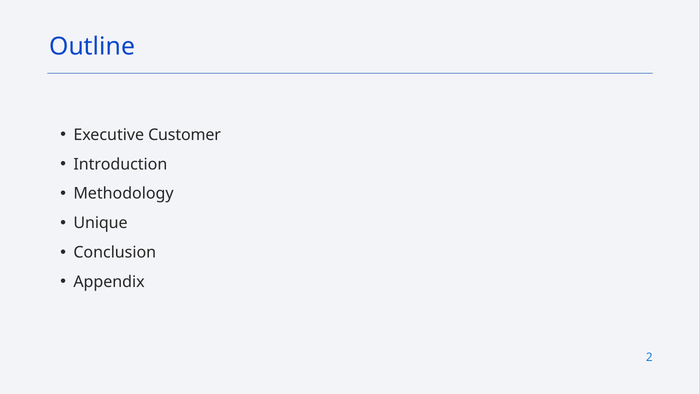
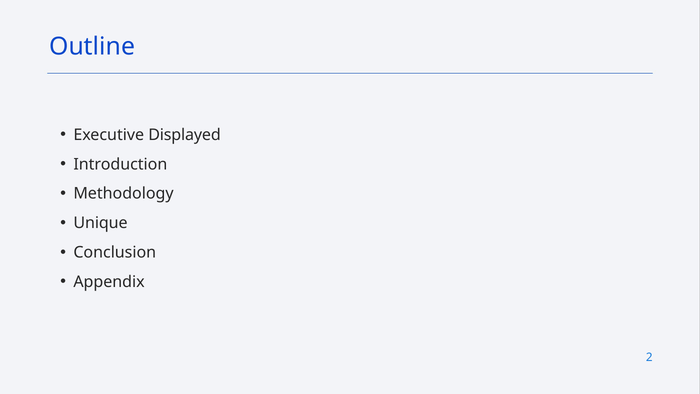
Customer: Customer -> Displayed (185, 135)
